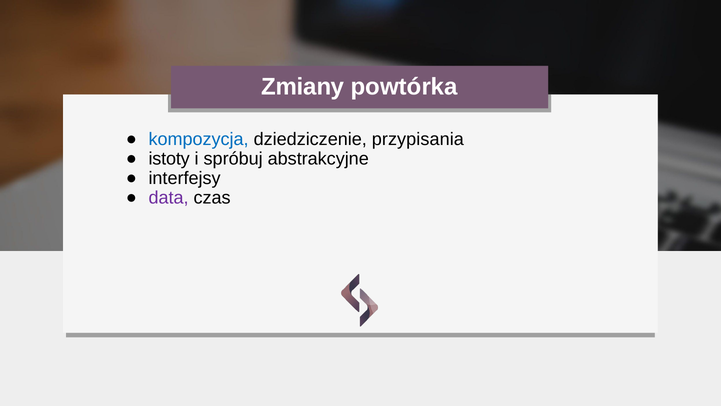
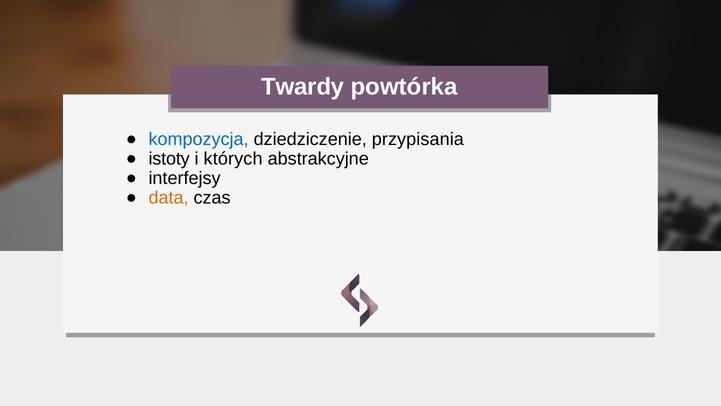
Zmiany: Zmiany -> Twardy (303, 87)
spróbuj: spróbuj -> których (233, 159)
data colour: purple -> orange (169, 198)
